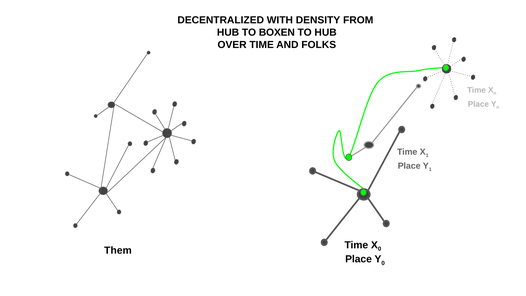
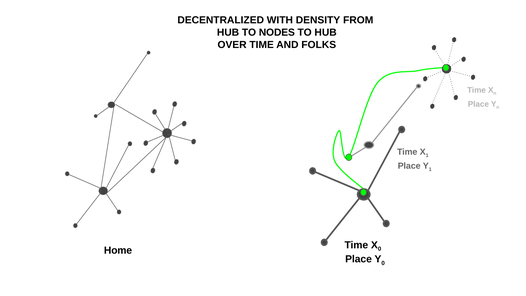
BOXEN: BOXEN -> NODES (277, 32)
Them: Them -> Home (118, 250)
